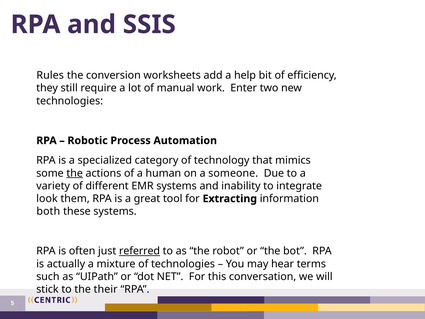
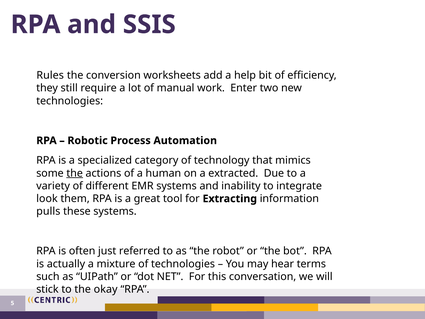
someone: someone -> extracted (233, 173)
both: both -> pulls (48, 211)
referred underline: present -> none (140, 251)
their: their -> okay (106, 289)
